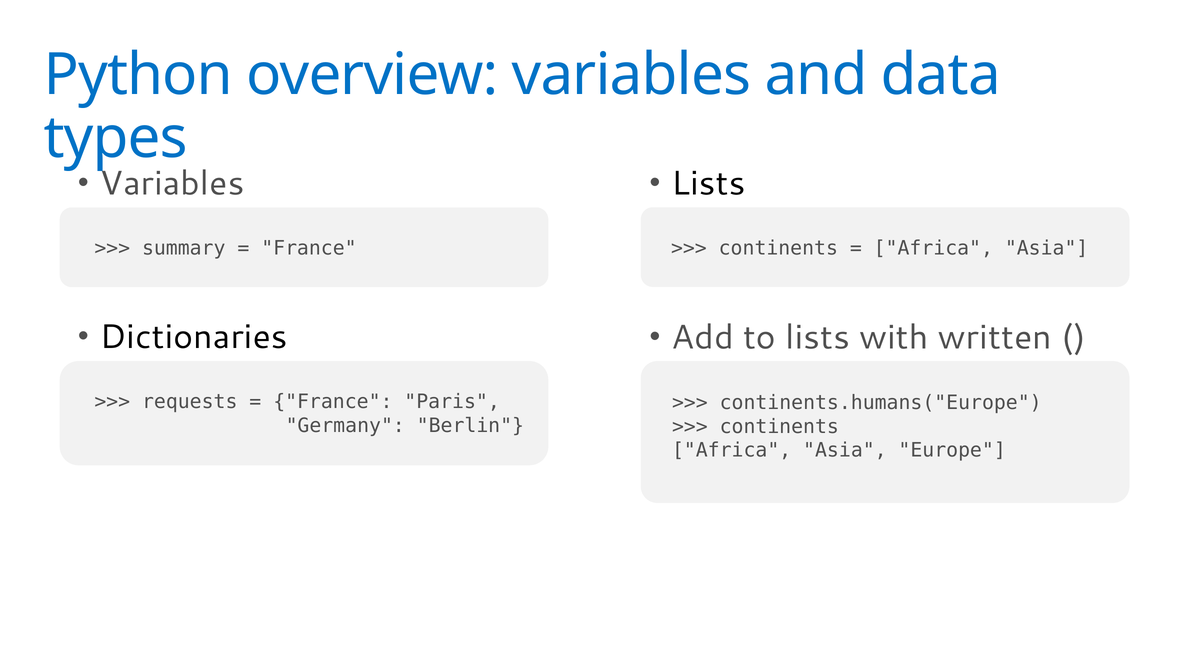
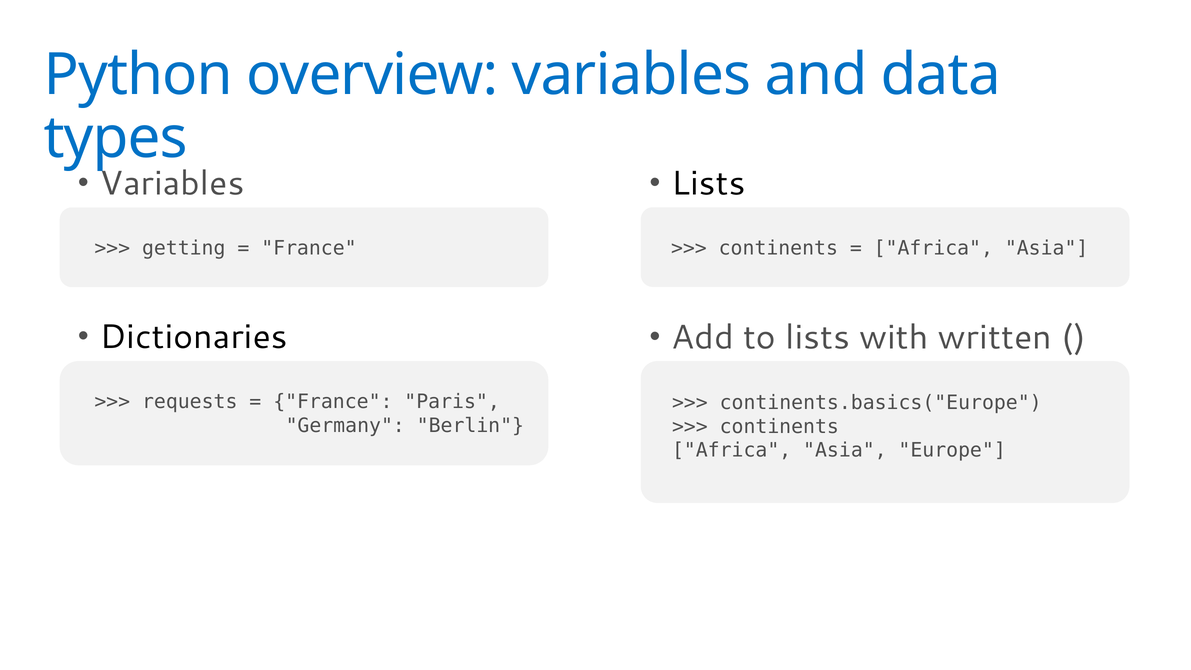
summary: summary -> getting (184, 248)
continents.humans("Europe: continents.humans("Europe -> continents.basics("Europe (881, 403)
